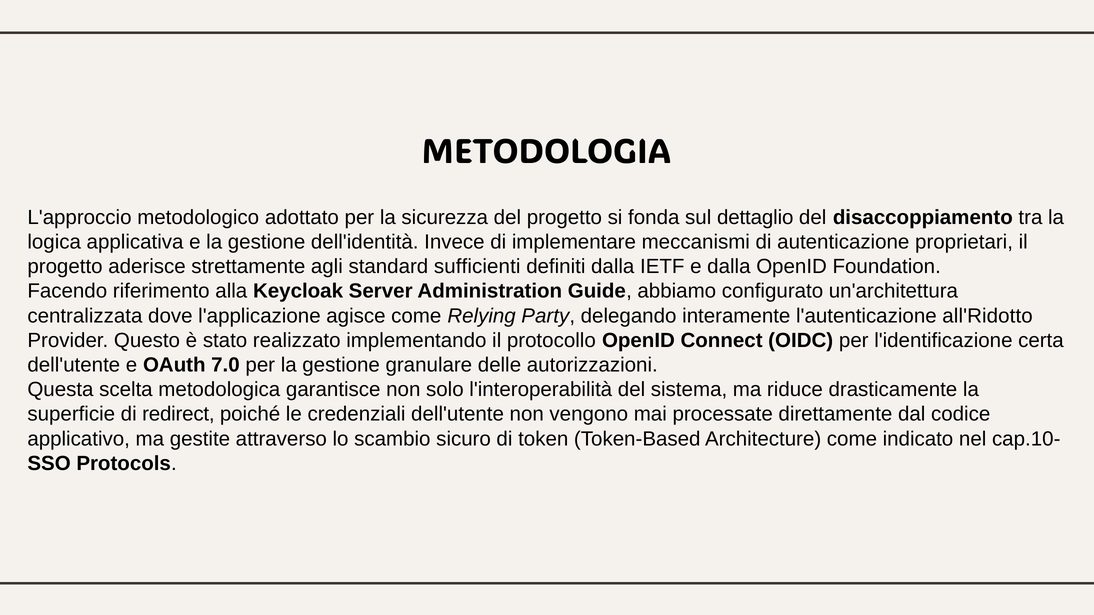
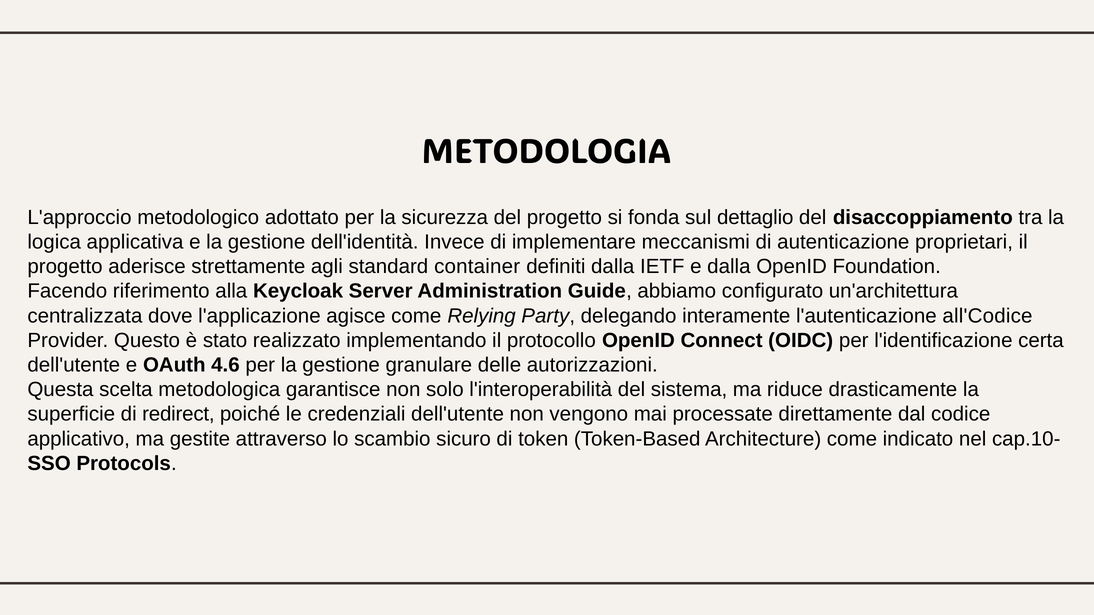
sufficienti: sufficienti -> container (477, 267)
all'Ridotto: all'Ridotto -> all'Codice (987, 316)
7.0: 7.0 -> 4.6 (225, 365)
